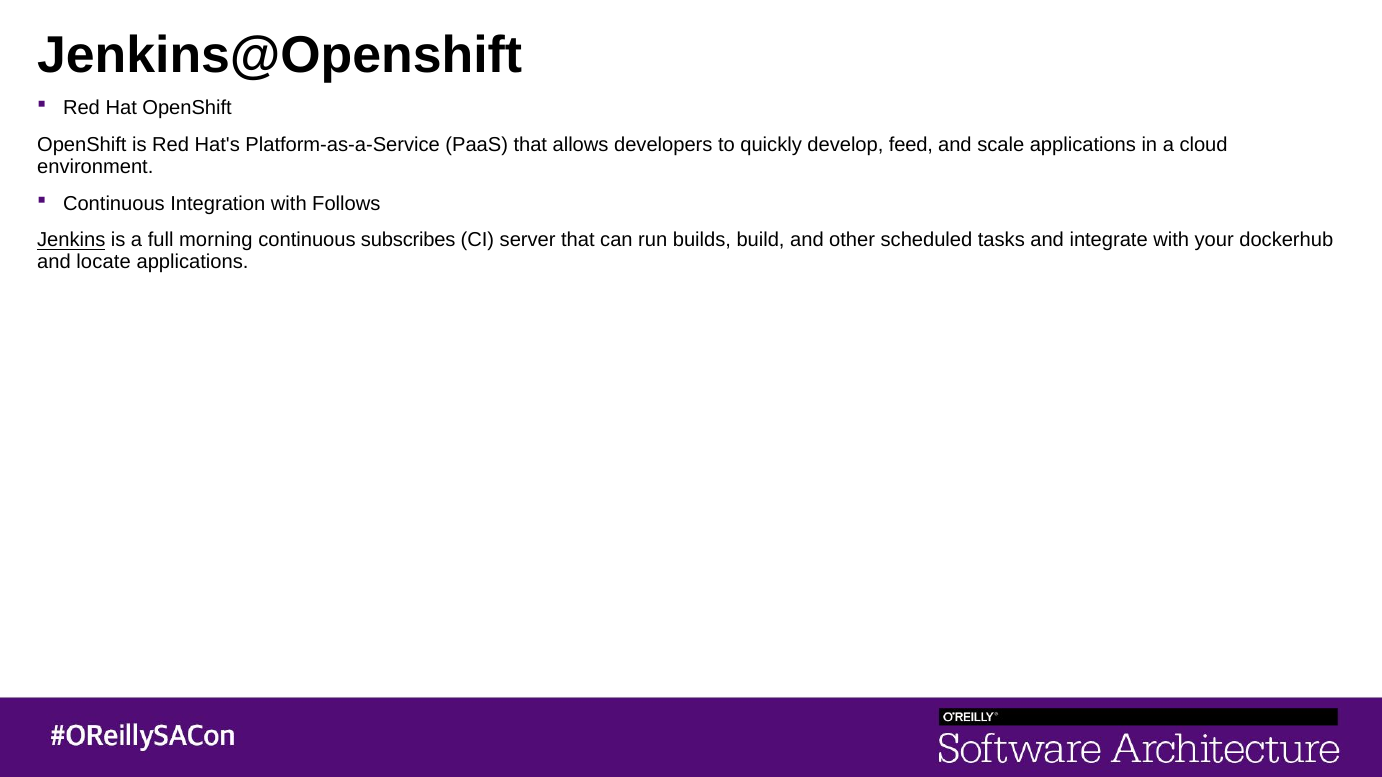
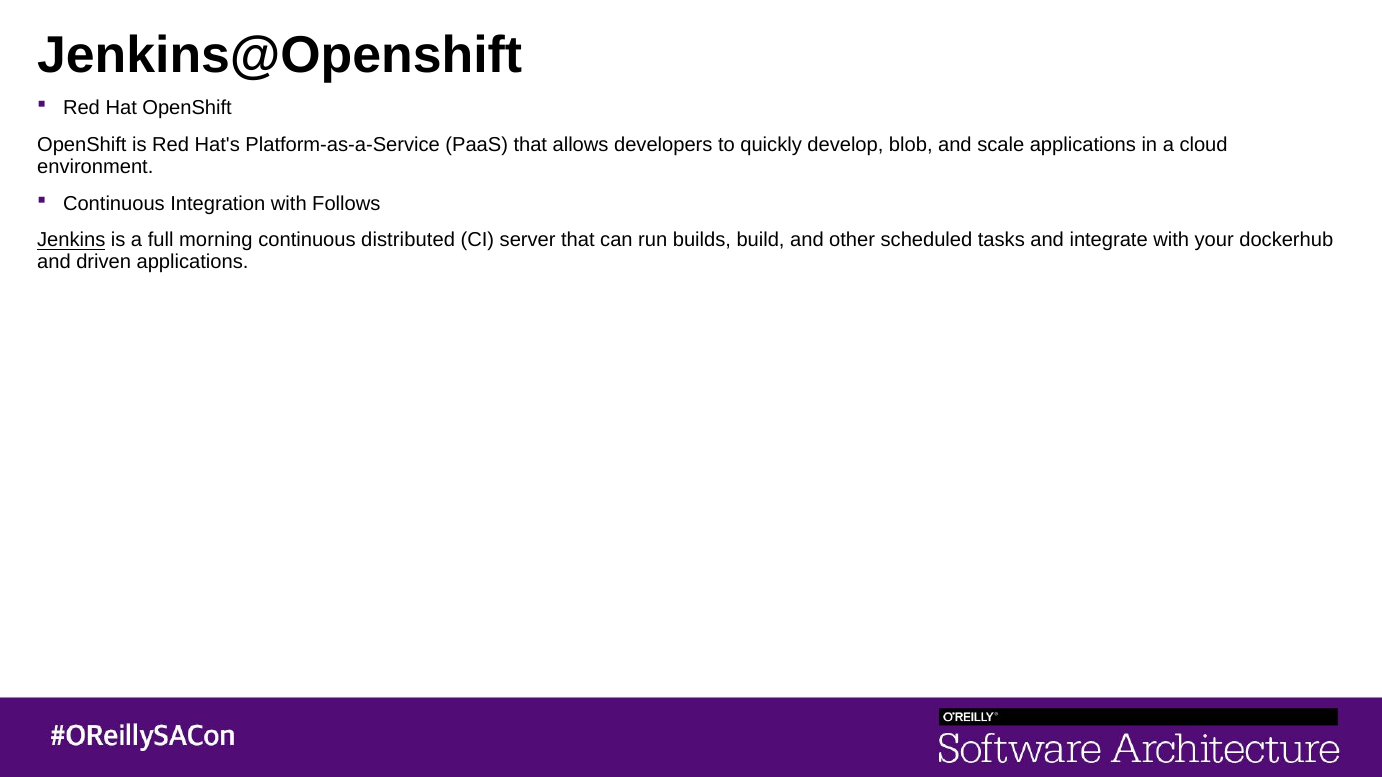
feed: feed -> blob (911, 145)
subscribes: subscribes -> distributed (408, 240)
locate: locate -> driven (104, 262)
